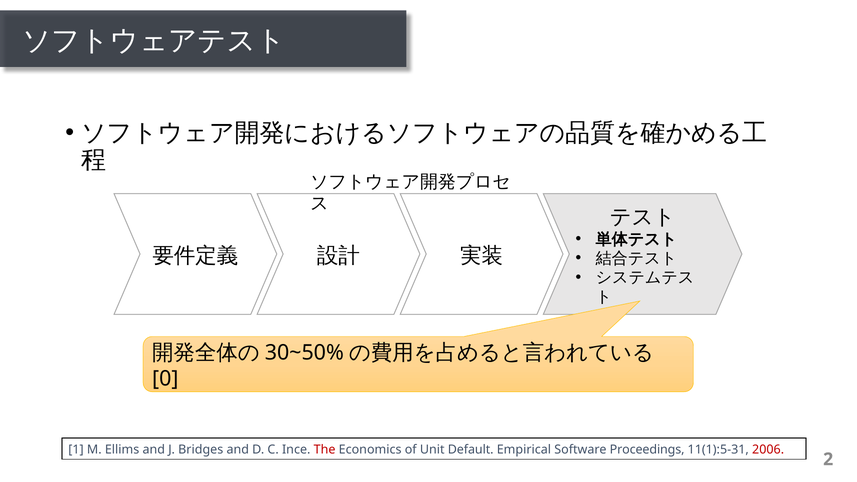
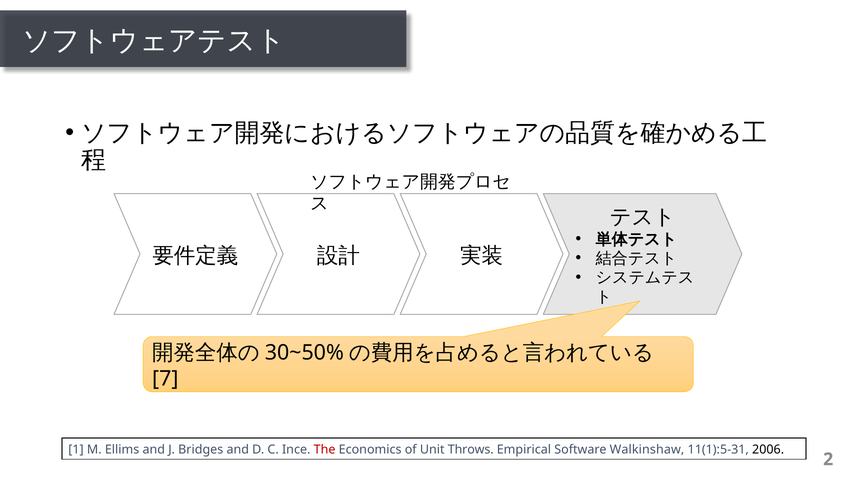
0: 0 -> 7 (165, 379)
Default: Default -> Throws (471, 450)
Proceedings: Proceedings -> Walkinshaw (647, 450)
2006 colour: red -> black (768, 450)
